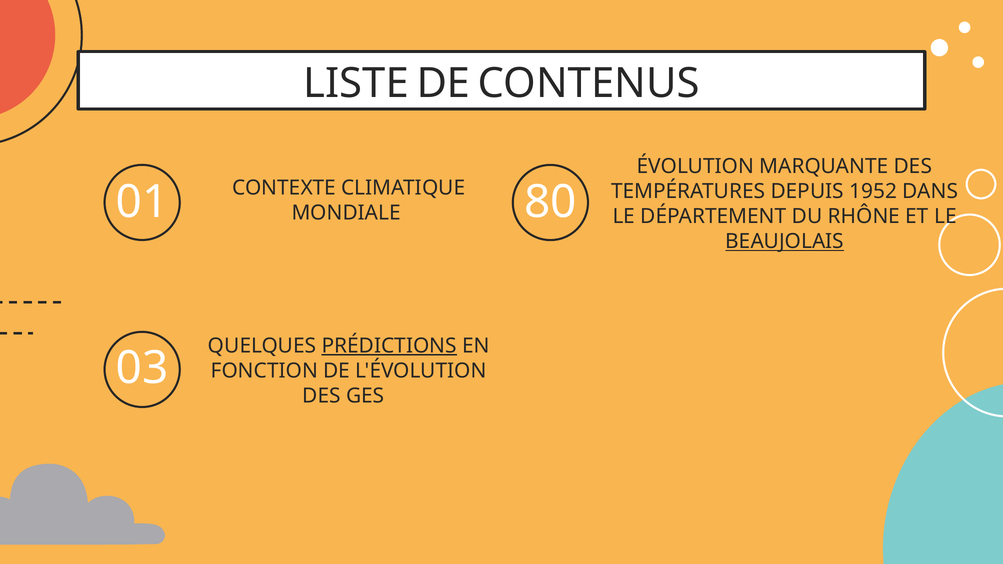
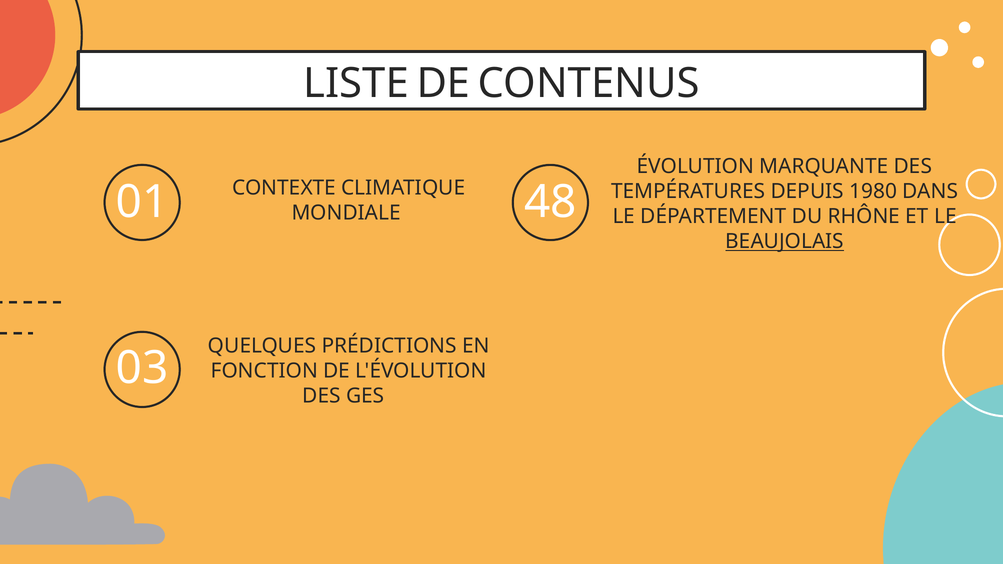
1952: 1952 -> 1980 (873, 191)
80: 80 -> 48 (550, 202)
PRÉDICTIONS underline: present -> none (389, 346)
